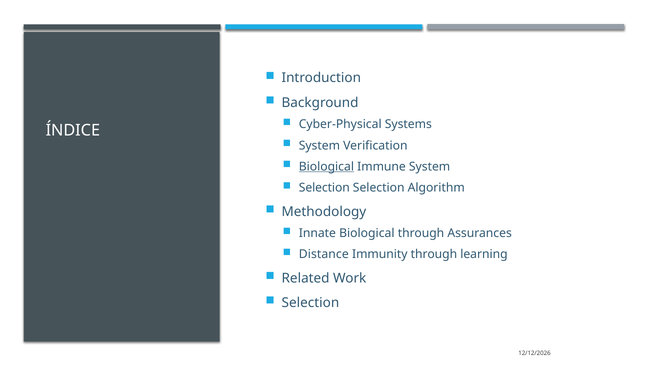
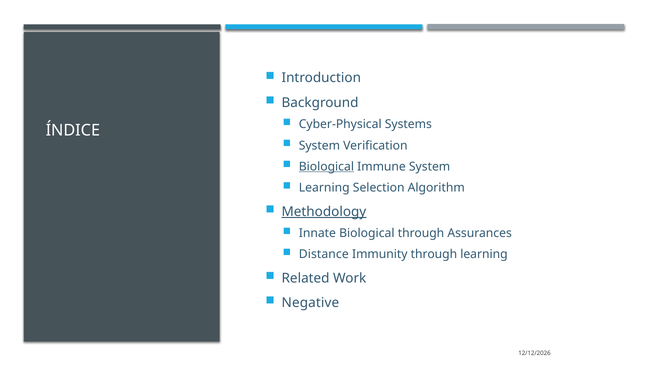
Selection: Selection -> Learning (324, 187)
Methodology underline: none -> present (324, 211)
Selection: Selection -> Negative (310, 303)
